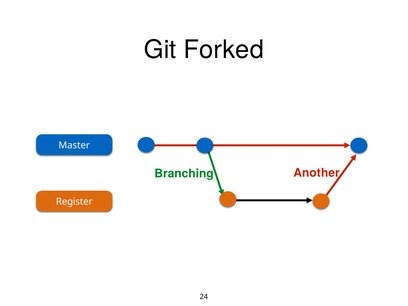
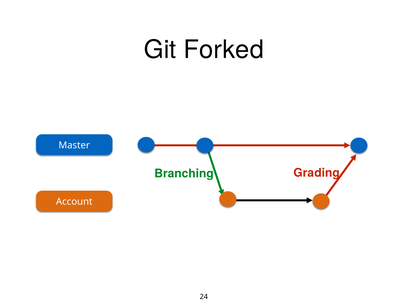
Another: Another -> Grading (317, 173)
Register: Register -> Account (74, 202)
